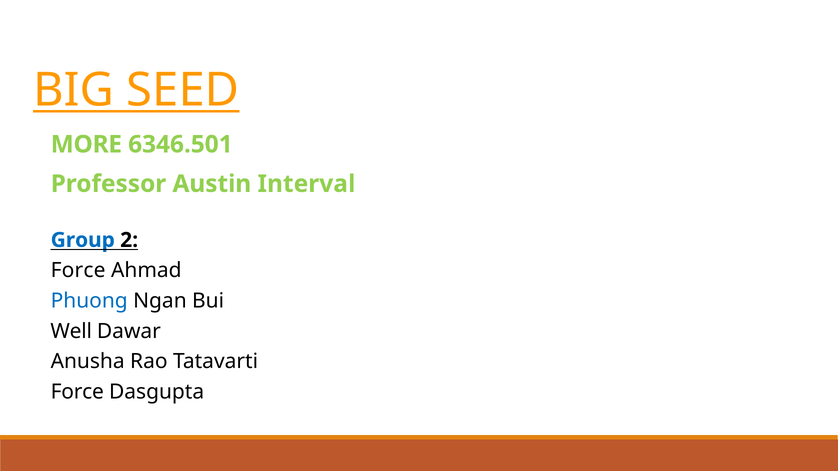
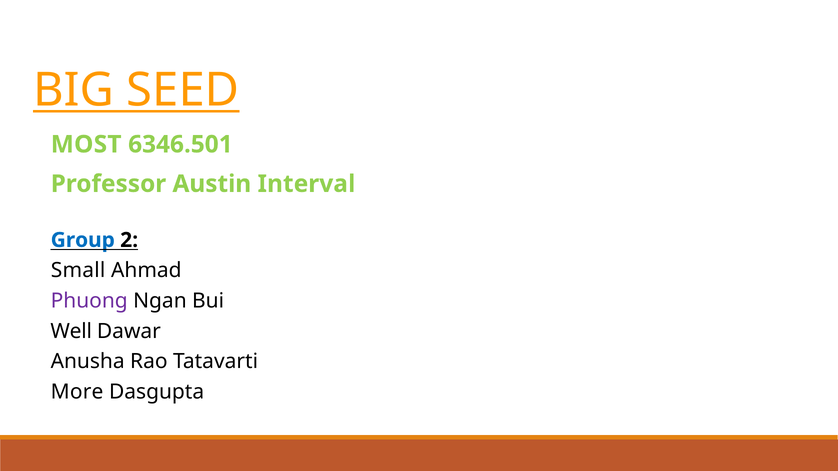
MORE: MORE -> MOST (86, 145)
Force: Force -> Small (78, 271)
Phuong colour: blue -> purple (89, 301)
Force: Force -> More (77, 392)
